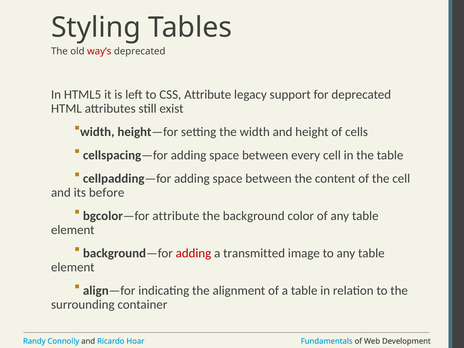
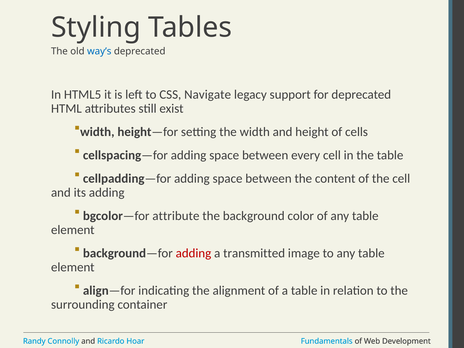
way’s colour: red -> blue (99, 51)
CSS Attribute: Attribute -> Navigate (208, 94)
its before: before -> adding (107, 193)
